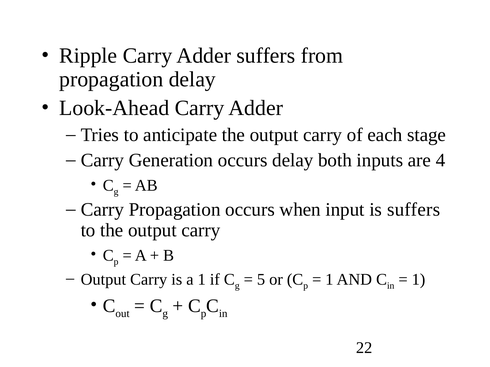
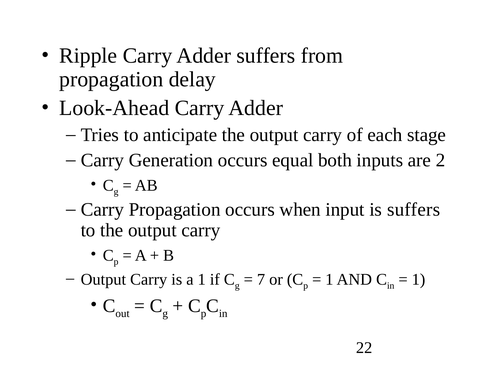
occurs delay: delay -> equal (293, 160)
4: 4 -> 2 (441, 160)
5: 5 -> 7 (261, 280)
